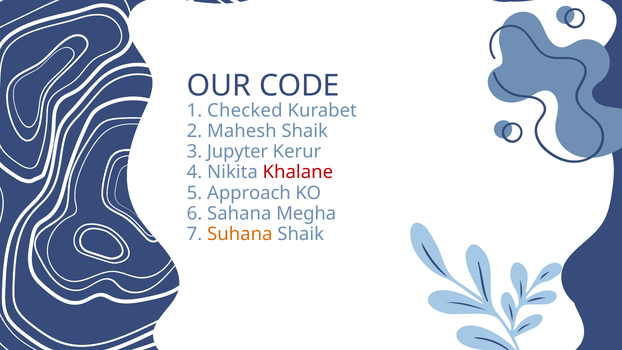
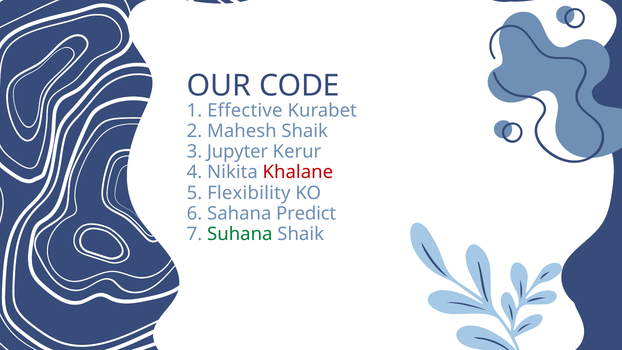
Checked: Checked -> Effective (245, 110)
Approach: Approach -> Flexibility (249, 193)
Megha: Megha -> Predict (306, 213)
Suhana colour: orange -> green (240, 234)
